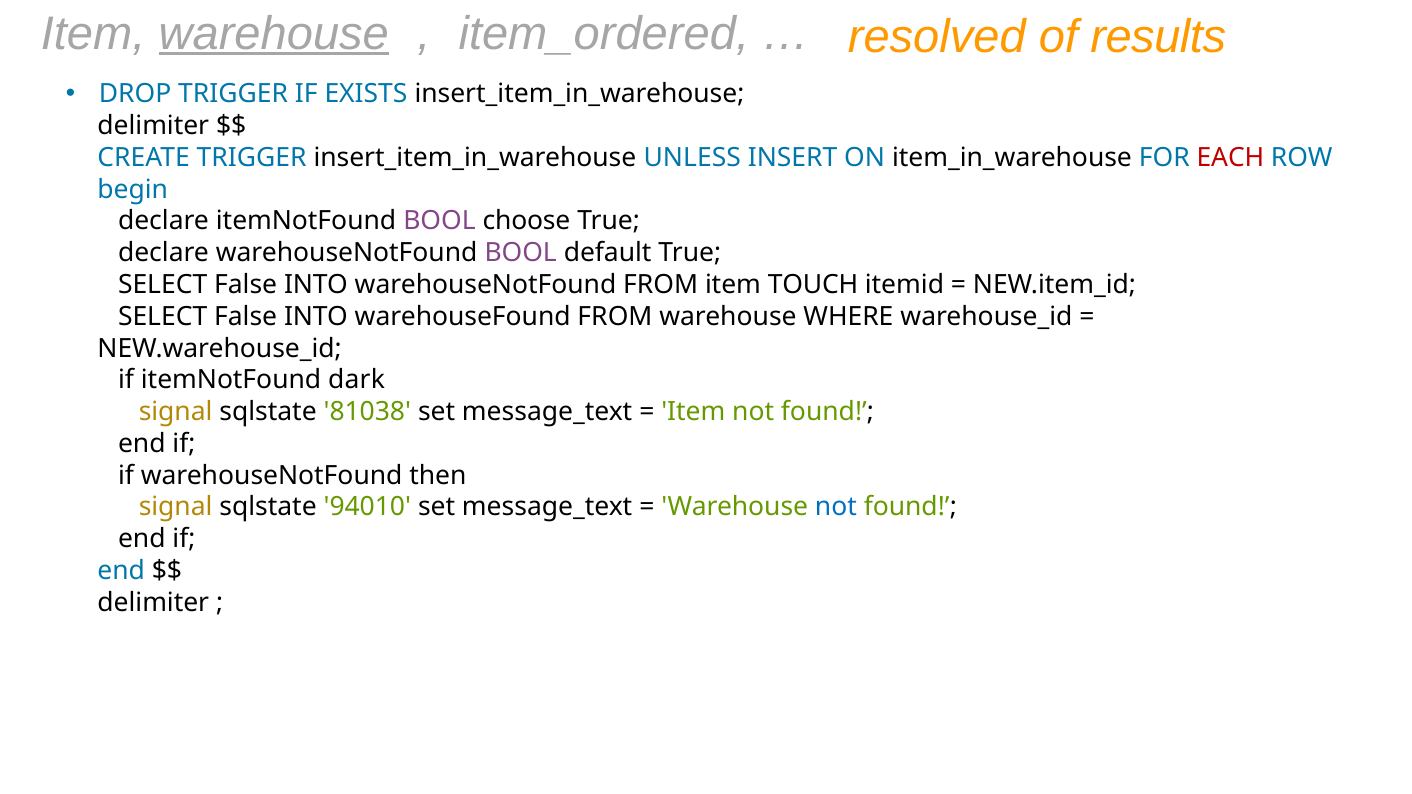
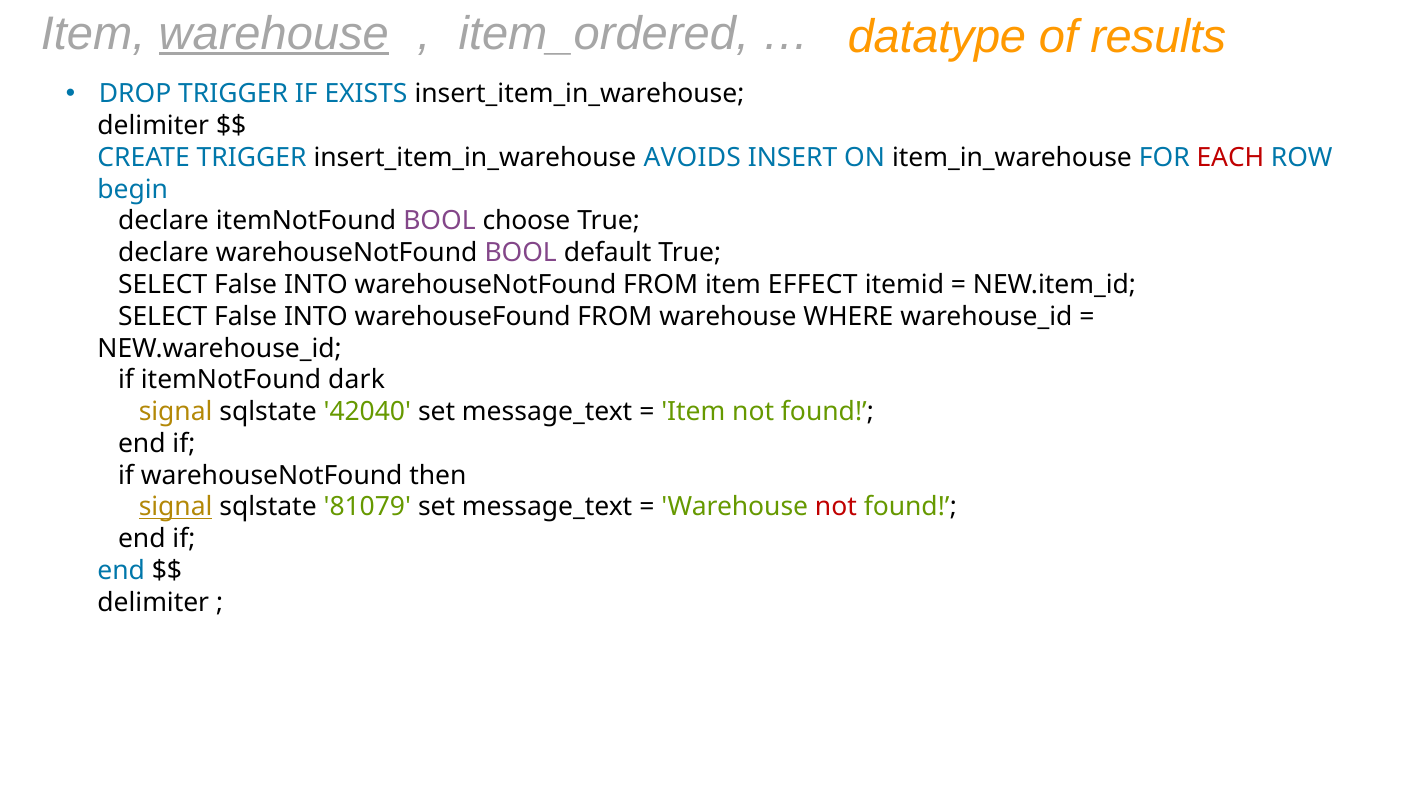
resolved: resolved -> datatype (937, 37)
UNLESS: UNLESS -> AVOIDS (692, 158)
TOUCH: TOUCH -> EFFECT (813, 285)
81038: 81038 -> 42040 (367, 412)
signal underline: none -> present (176, 507)
94010: 94010 -> 81079 (367, 507)
not colour: blue -> red (836, 507)
